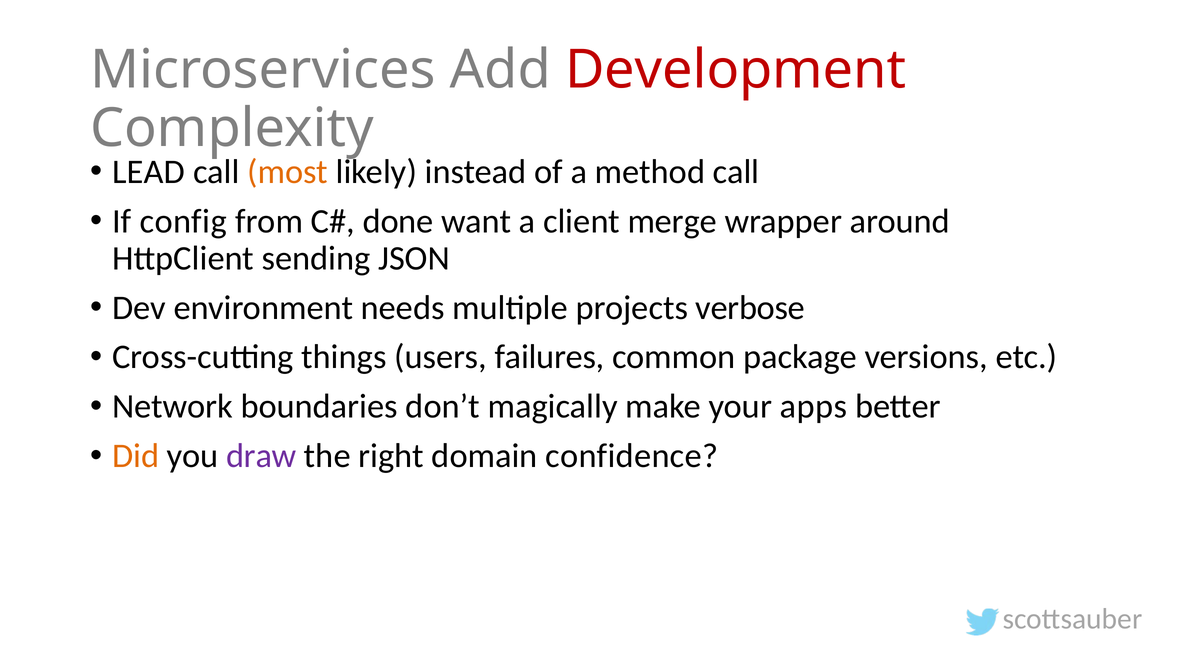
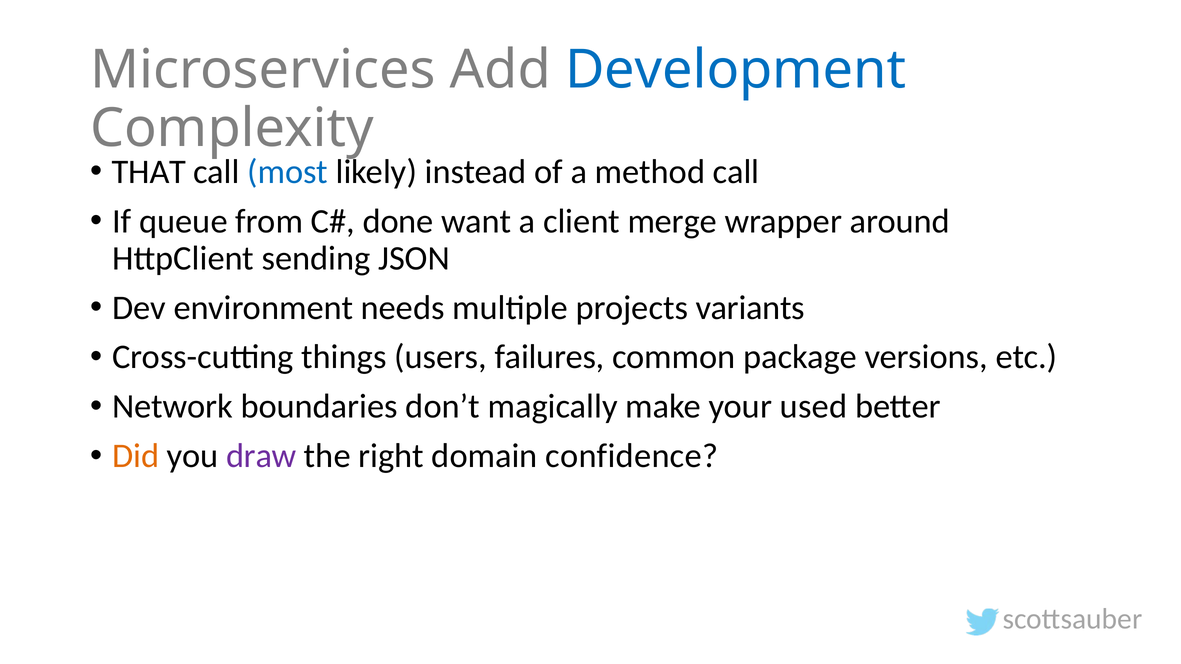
Development colour: red -> blue (736, 70)
LEAD: LEAD -> THAT (149, 172)
most colour: orange -> blue (288, 172)
config: config -> queue (183, 221)
verbose: verbose -> variants (750, 308)
apps: apps -> used (813, 407)
